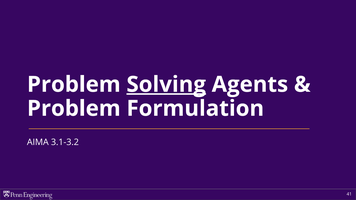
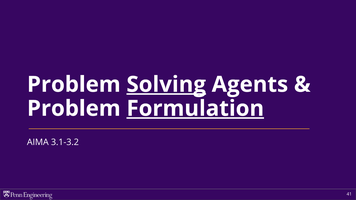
Formulation underline: none -> present (195, 109)
